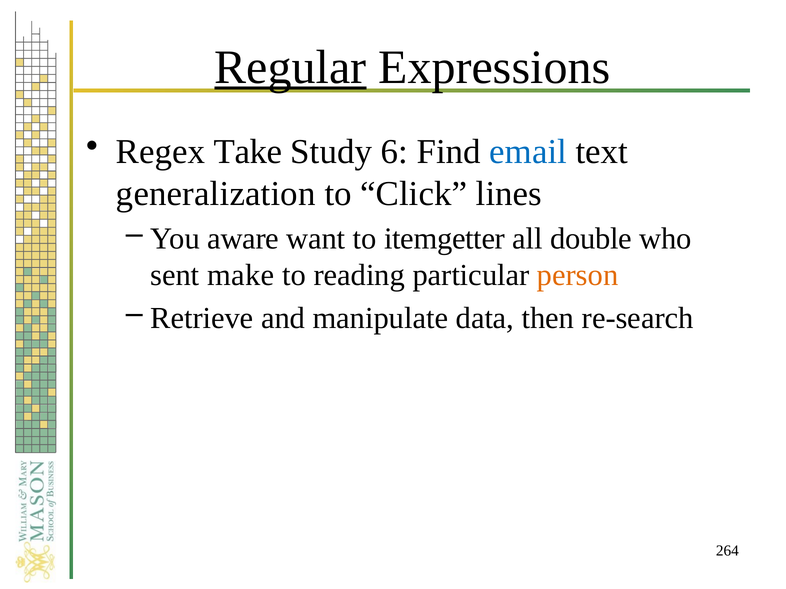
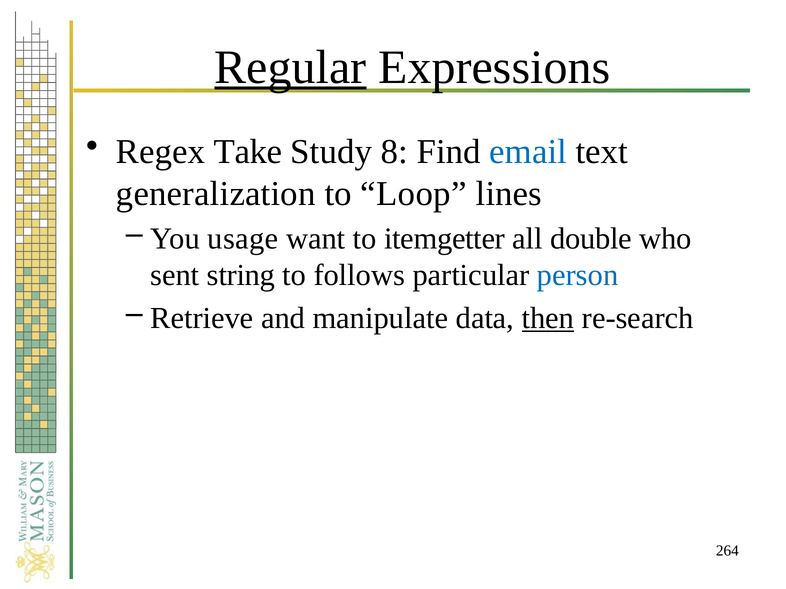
6: 6 -> 8 (394, 152)
Click: Click -> Loop (414, 194)
aware: aware -> usage (243, 239)
make: make -> string (241, 276)
reading: reading -> follows (359, 276)
person colour: orange -> blue (578, 276)
then underline: none -> present (548, 318)
